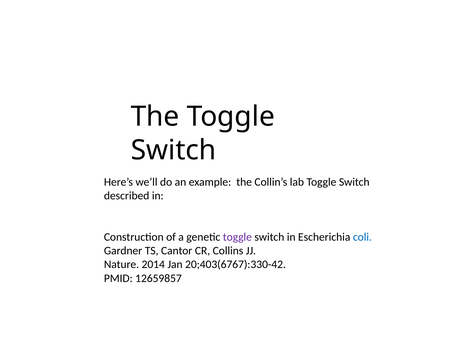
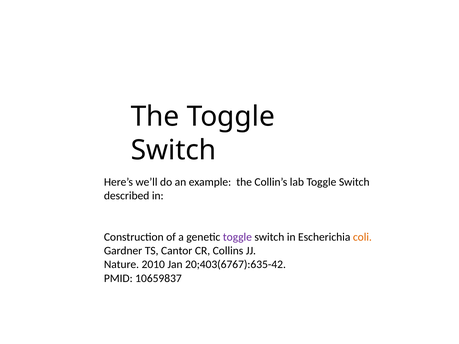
coli colour: blue -> orange (362, 237)
2014: 2014 -> 2010 (153, 265)
20;403(6767):330-42: 20;403(6767):330-42 -> 20;403(6767):635-42 (236, 265)
12659857: 12659857 -> 10659837 (158, 278)
